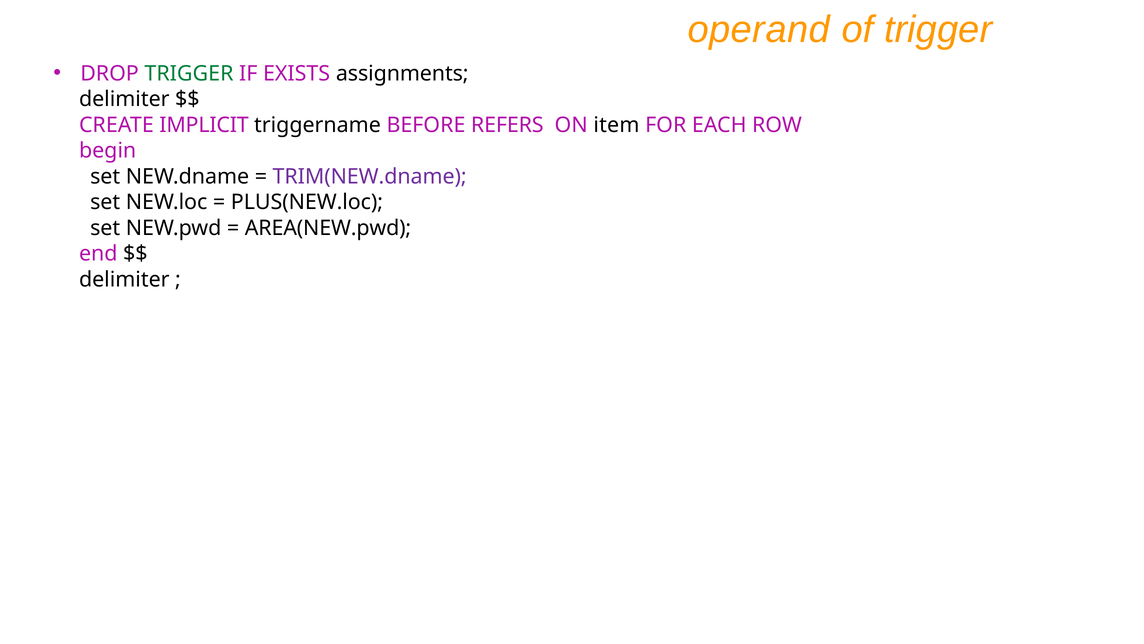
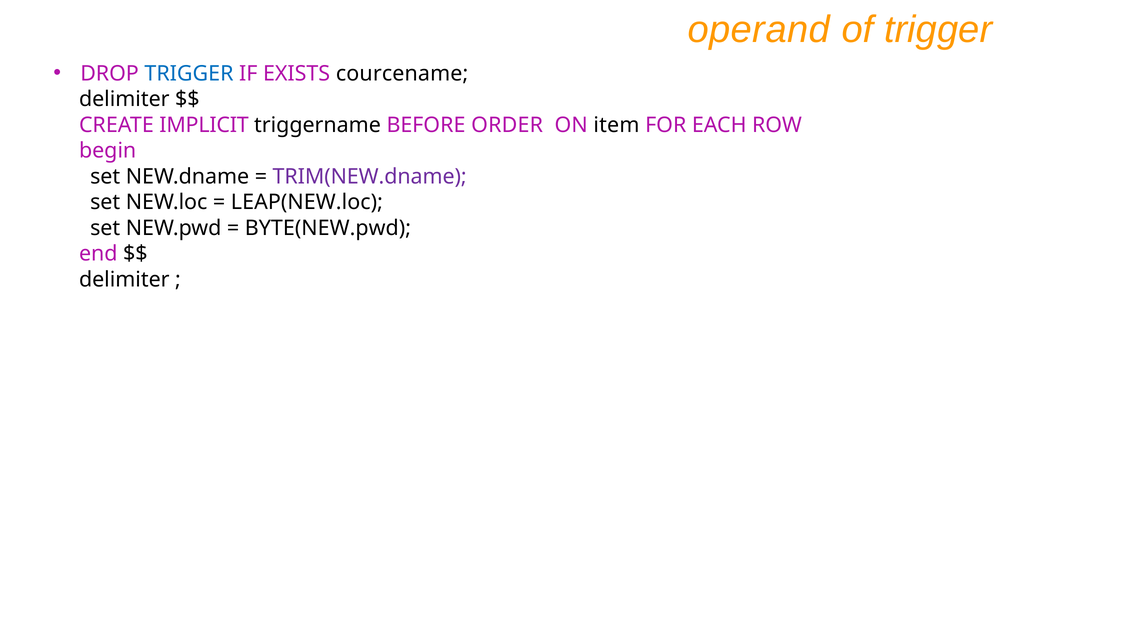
TRIGGER colour: green -> blue (189, 73)
assignments: assignments -> courcename (402, 73)
REFERS: REFERS -> ORDER (507, 125)
PLUS(NEW.loc: PLUS(NEW.loc -> LEAP(NEW.loc (307, 202)
AREA(NEW.pwd: AREA(NEW.pwd -> BYTE(NEW.pwd (328, 228)
